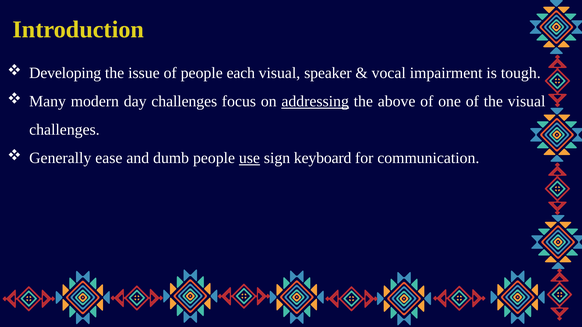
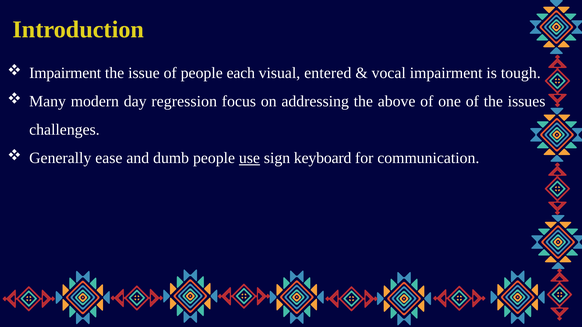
Developing: Developing -> Impairment (65, 73)
speaker: speaker -> entered (328, 73)
day challenges: challenges -> regression (184, 101)
addressing underline: present -> none (315, 101)
the visual: visual -> issues (527, 101)
